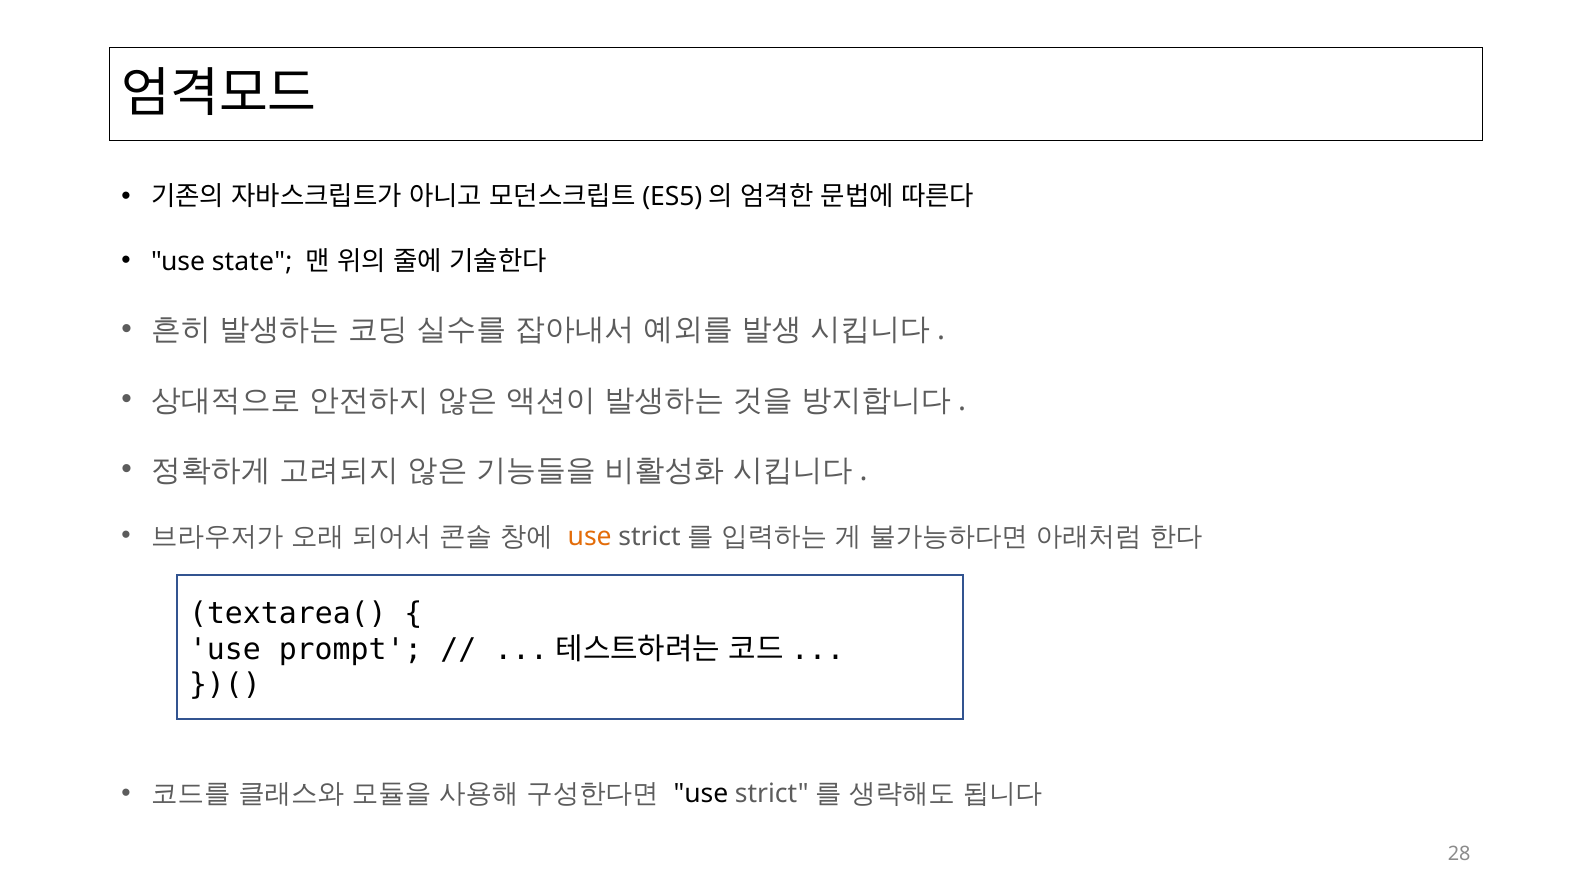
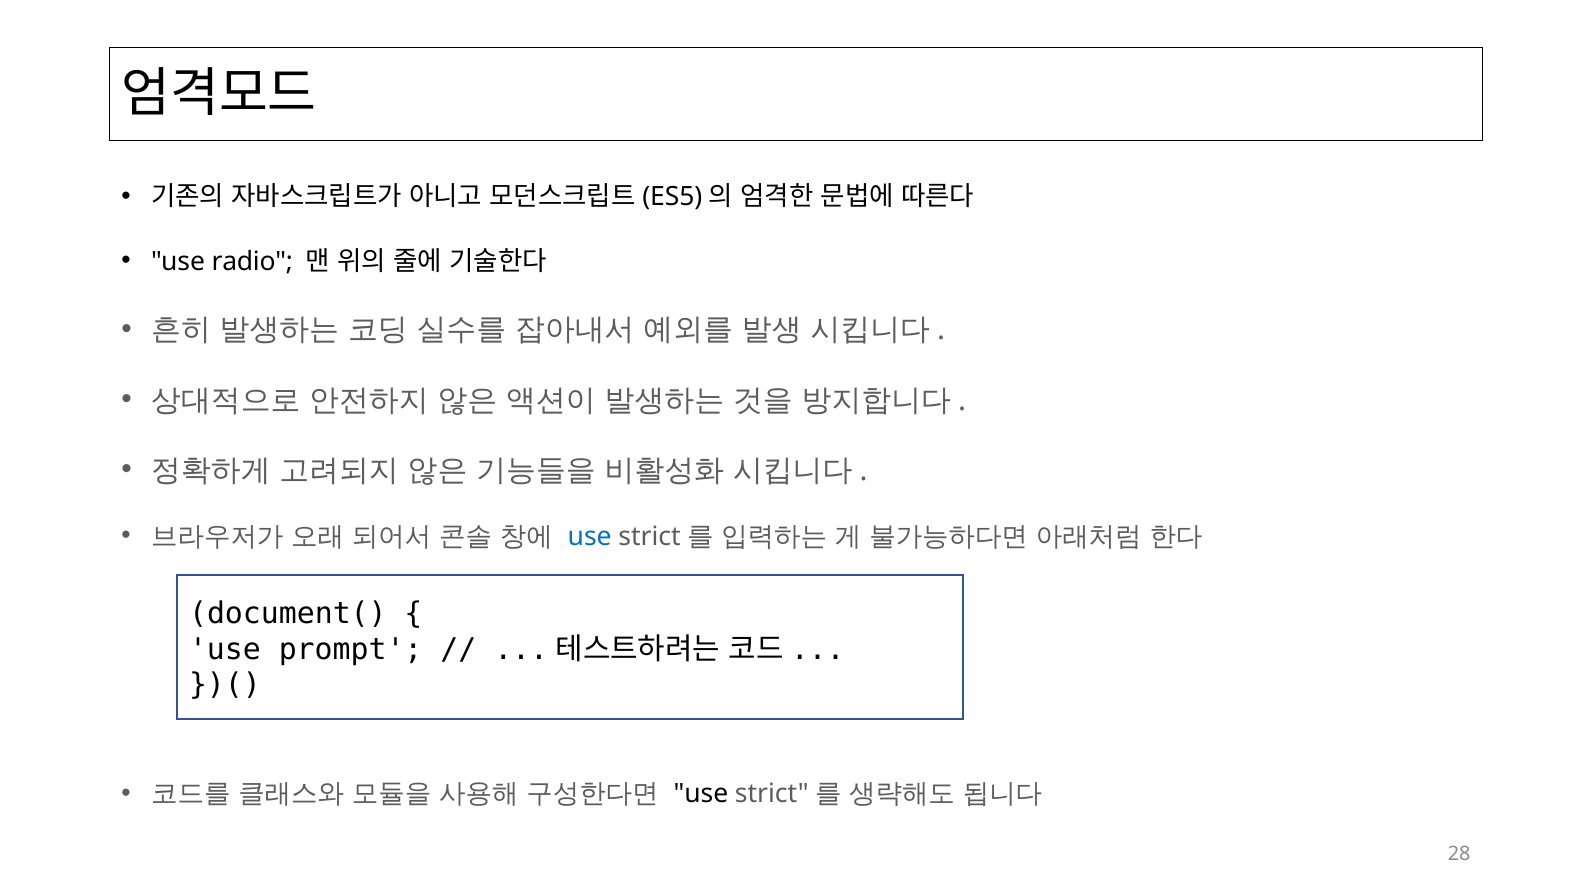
state: state -> radio (252, 261)
use colour: orange -> blue (590, 536)
textarea(: textarea( -> document( (288, 613)
